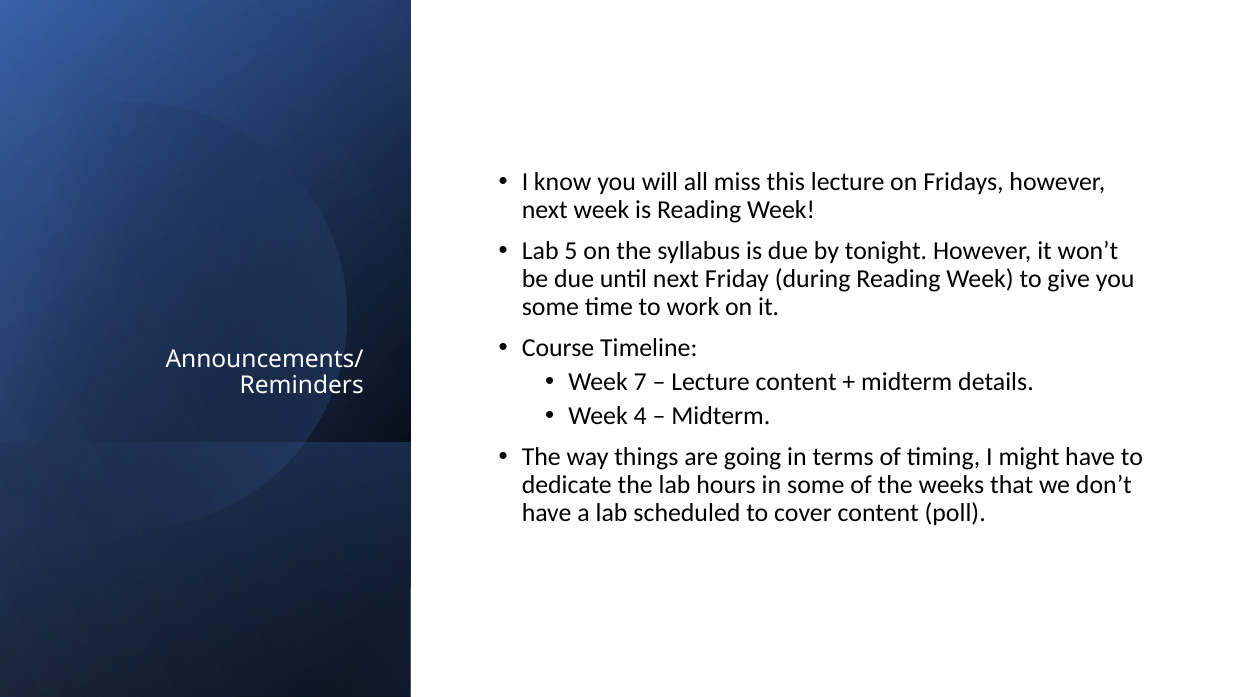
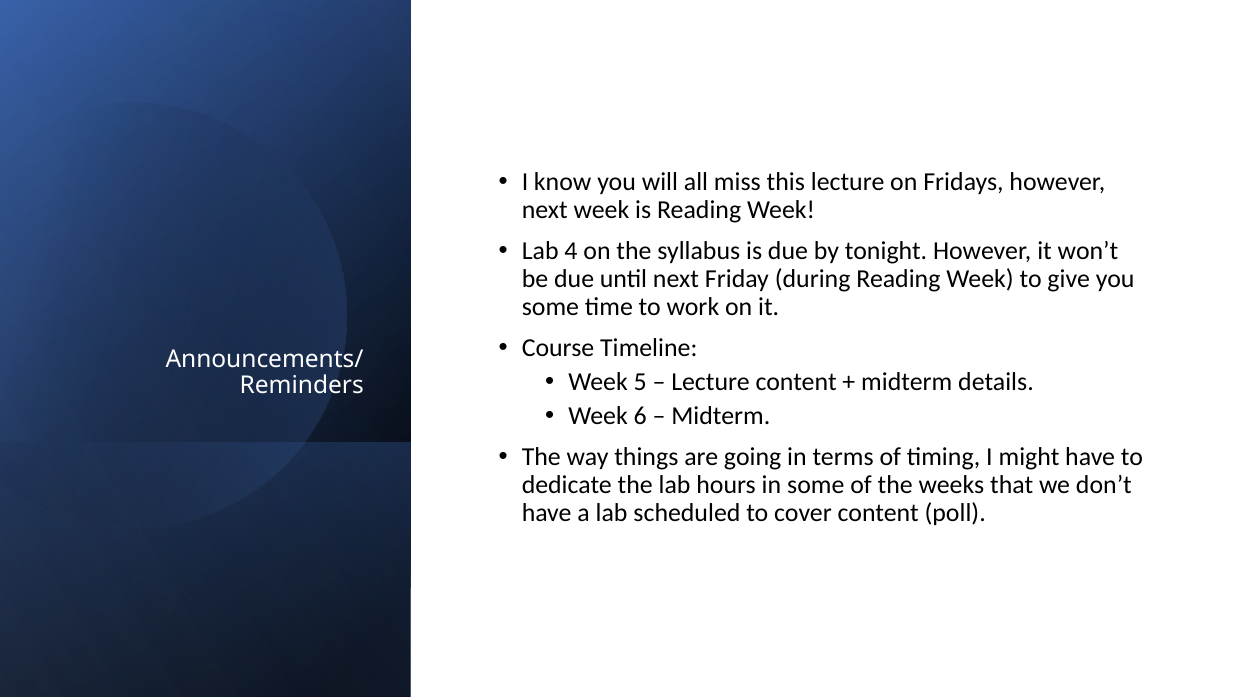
5: 5 -> 4 (571, 251)
7: 7 -> 5 (640, 382)
4: 4 -> 6 (640, 417)
